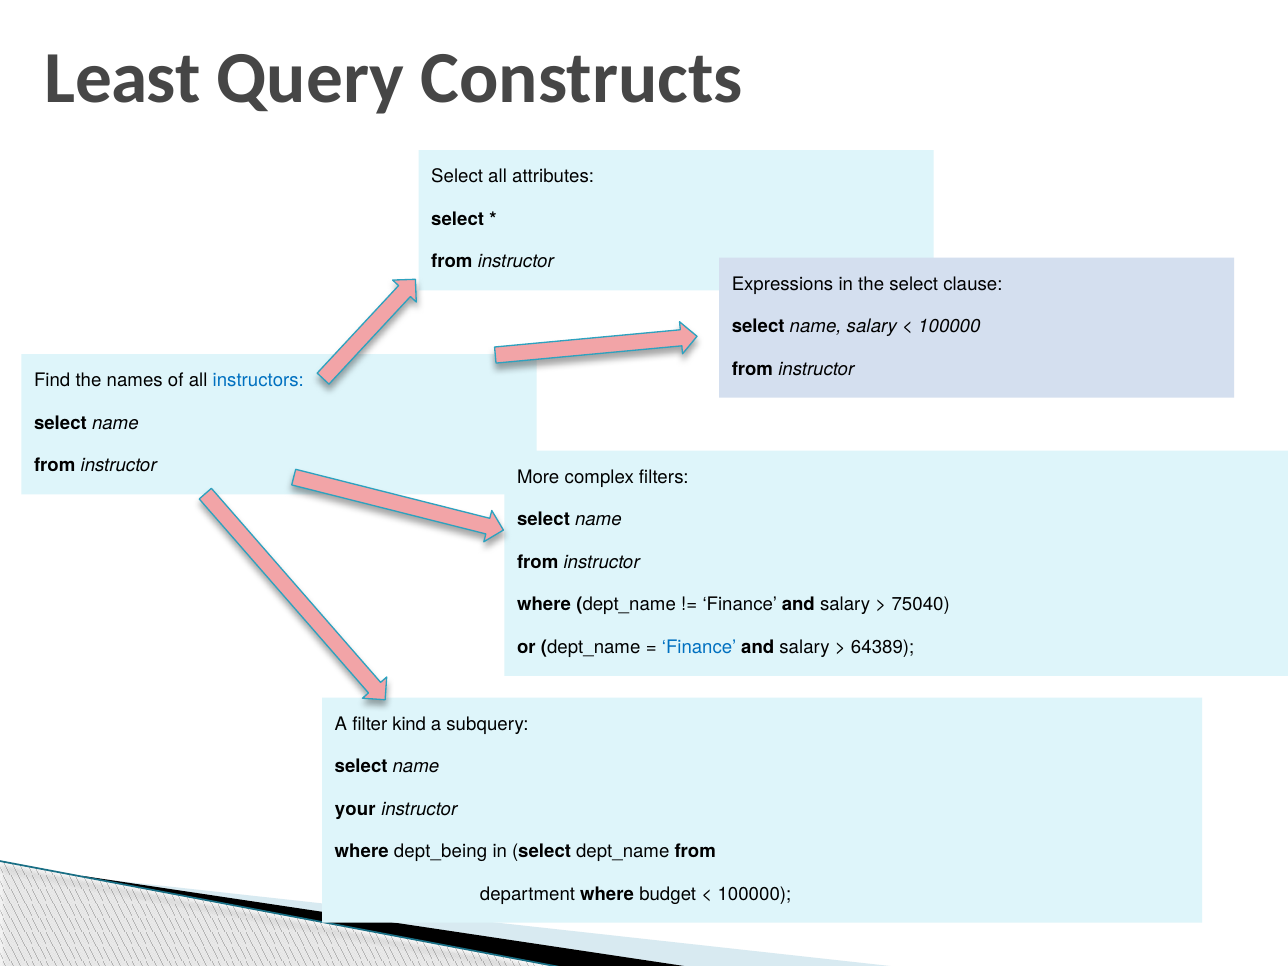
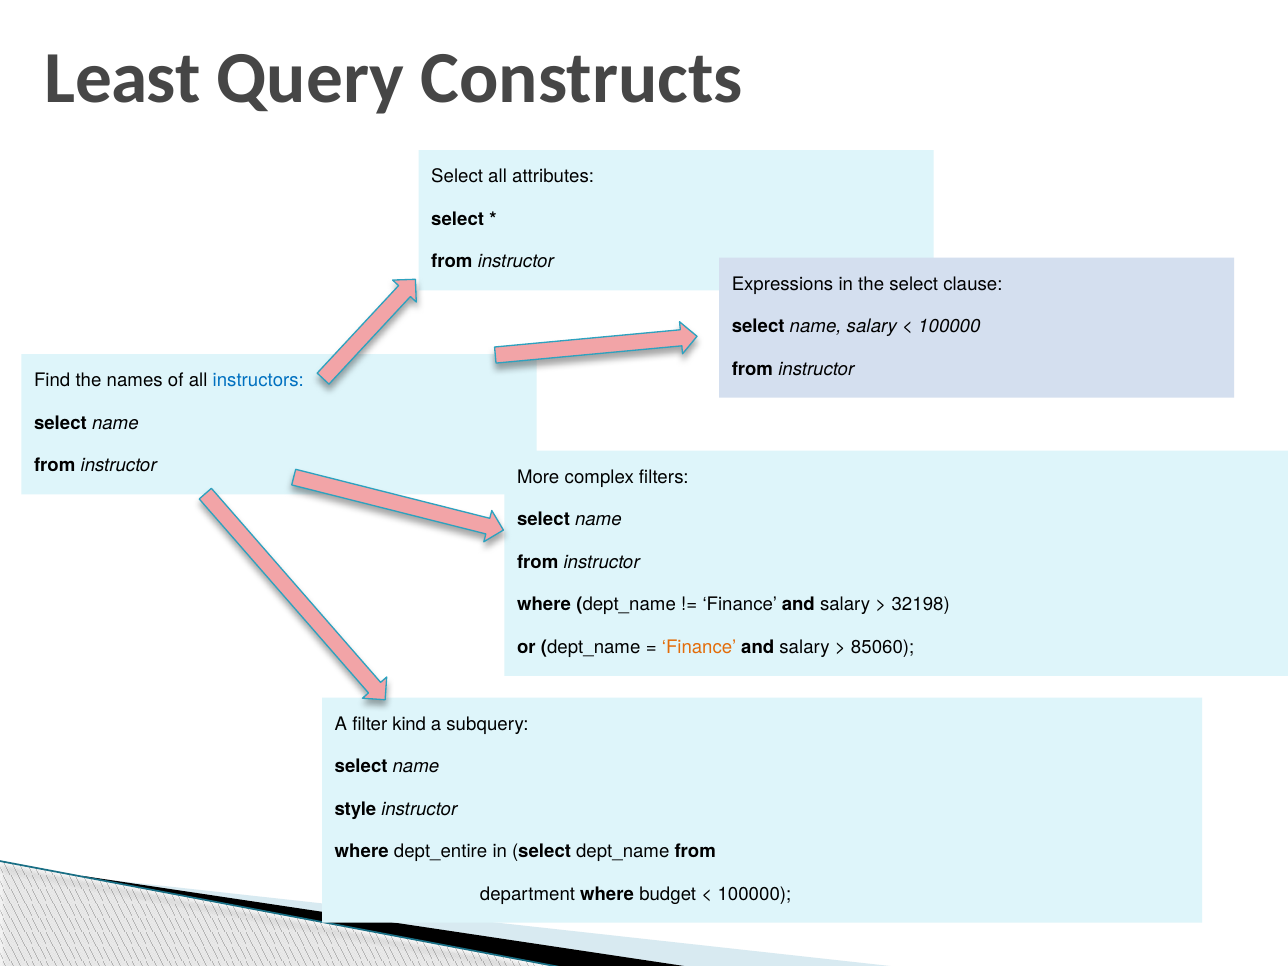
75040: 75040 -> 32198 (921, 605)
Finance colour: blue -> orange (699, 647)
64389: 64389 -> 85060 (883, 647)
your: your -> style (355, 809)
dept_being: dept_being -> dept_entire (441, 852)
